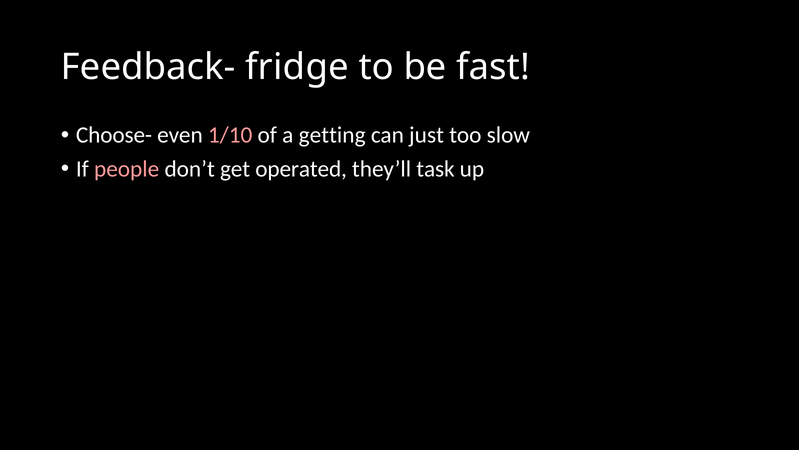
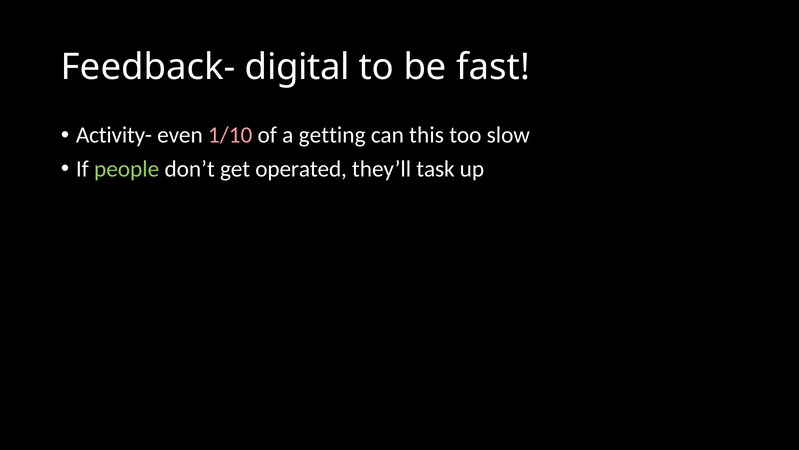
fridge: fridge -> digital (297, 67)
Choose-: Choose- -> Activity- (114, 135)
just: just -> this (427, 135)
people colour: pink -> light green (127, 169)
